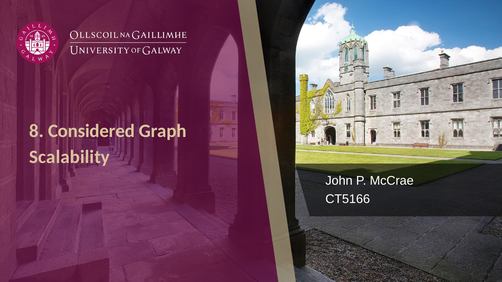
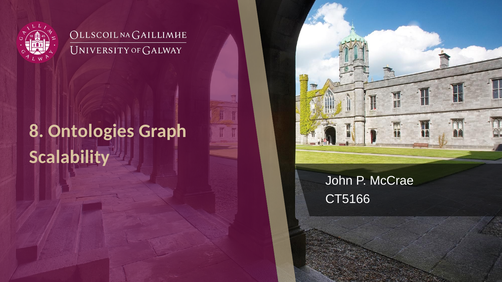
Considered: Considered -> Ontologies (91, 131)
